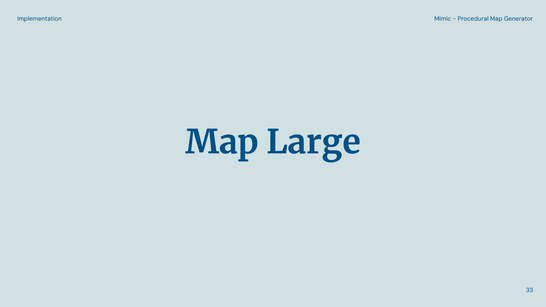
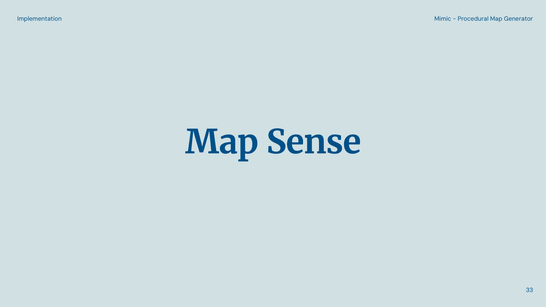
Large: Large -> Sense (314, 142)
